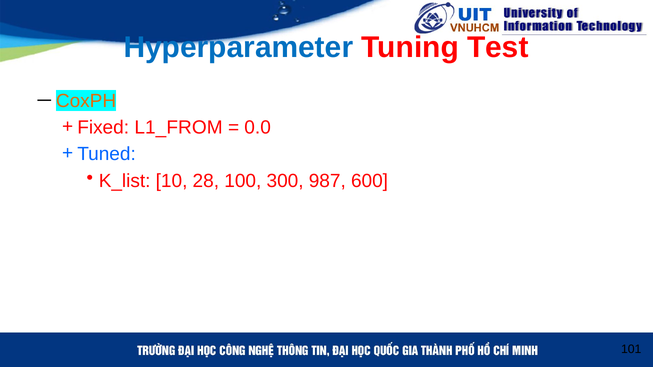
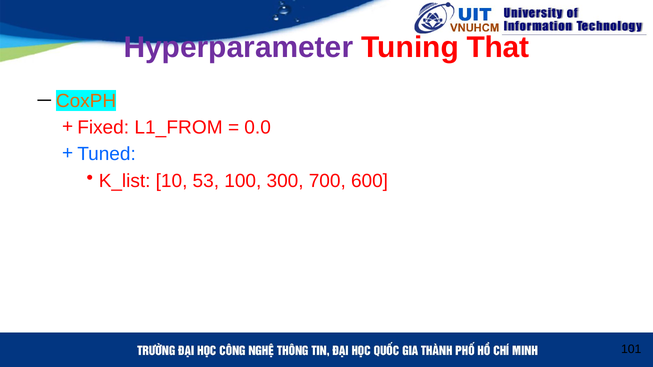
Hyperparameter colour: blue -> purple (238, 47)
Test: Test -> That (498, 47)
28: 28 -> 53 (206, 181)
987: 987 -> 700 (327, 181)
